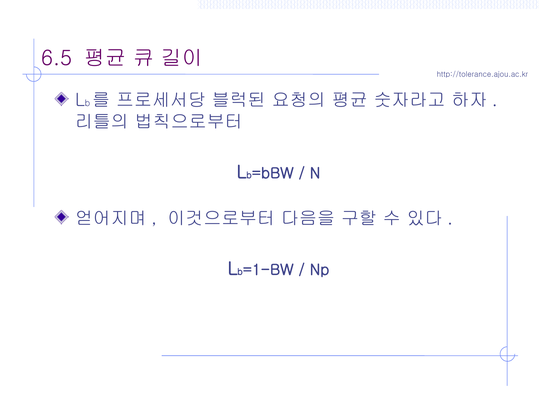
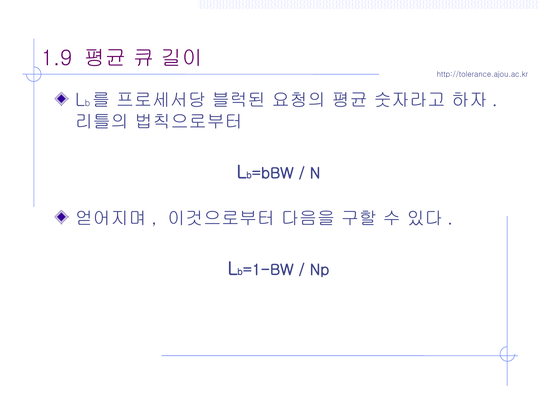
6.5: 6.5 -> 1.9 (57, 58)
